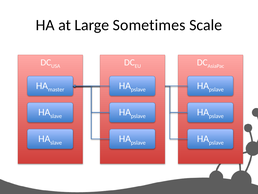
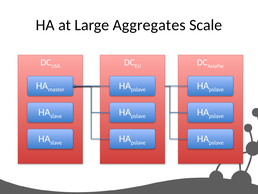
Sometimes: Sometimes -> Aggregates (149, 25)
